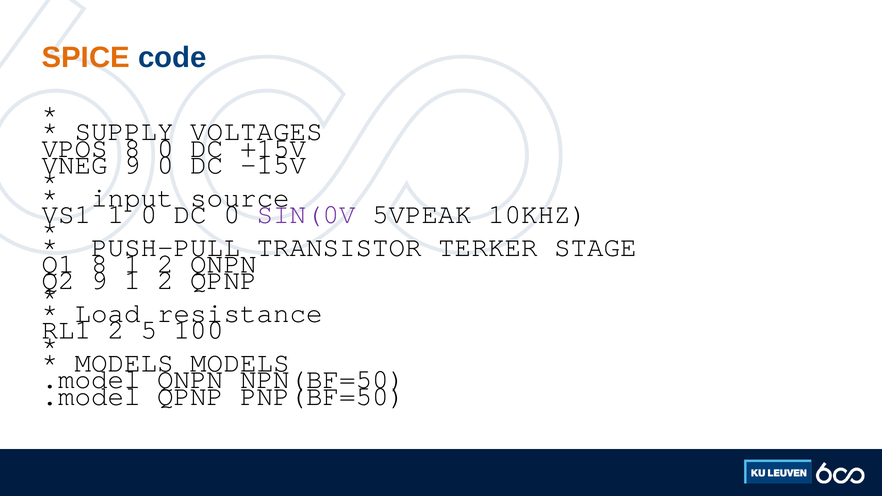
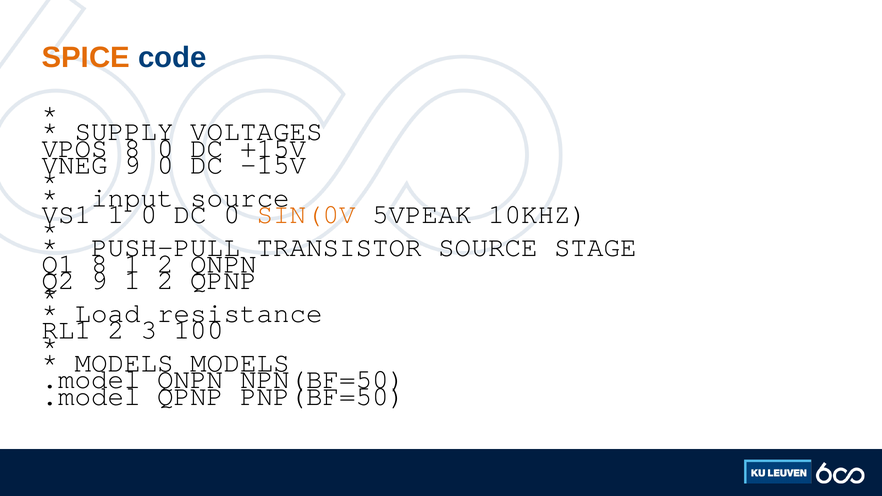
SIN(0V colour: purple -> orange (306, 214)
TRANSISTOR TERKER: TERKER -> SOURCE (488, 247)
5: 5 -> 3 (149, 330)
